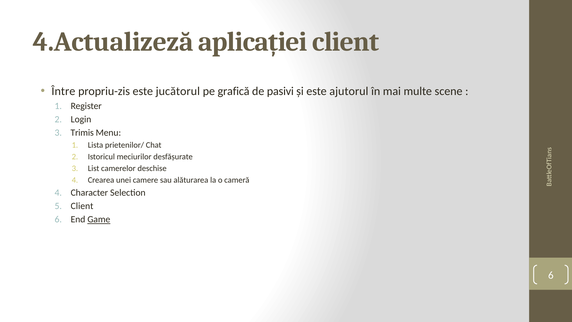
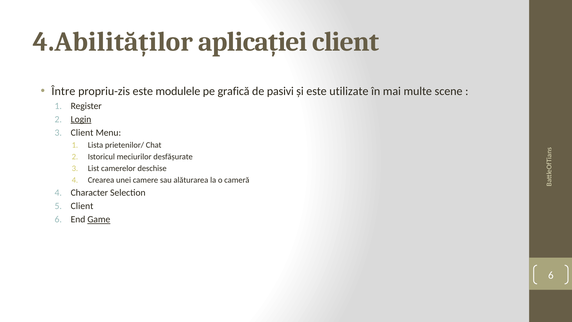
4.Actualizeză: 4.Actualizeză -> 4.Abilităților (113, 42)
jucătorul: jucătorul -> modulele (178, 91)
ajutorul: ajutorul -> utilizate (349, 91)
Login underline: none -> present (81, 119)
Trimis: Trimis -> Client (82, 133)
